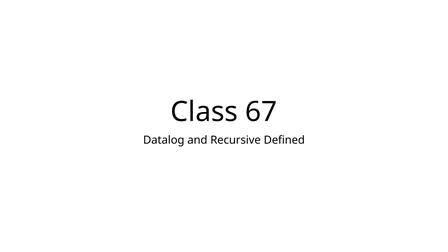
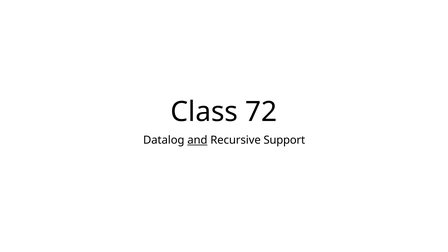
67: 67 -> 72 (261, 112)
and underline: none -> present (197, 140)
Defined: Defined -> Support (284, 140)
